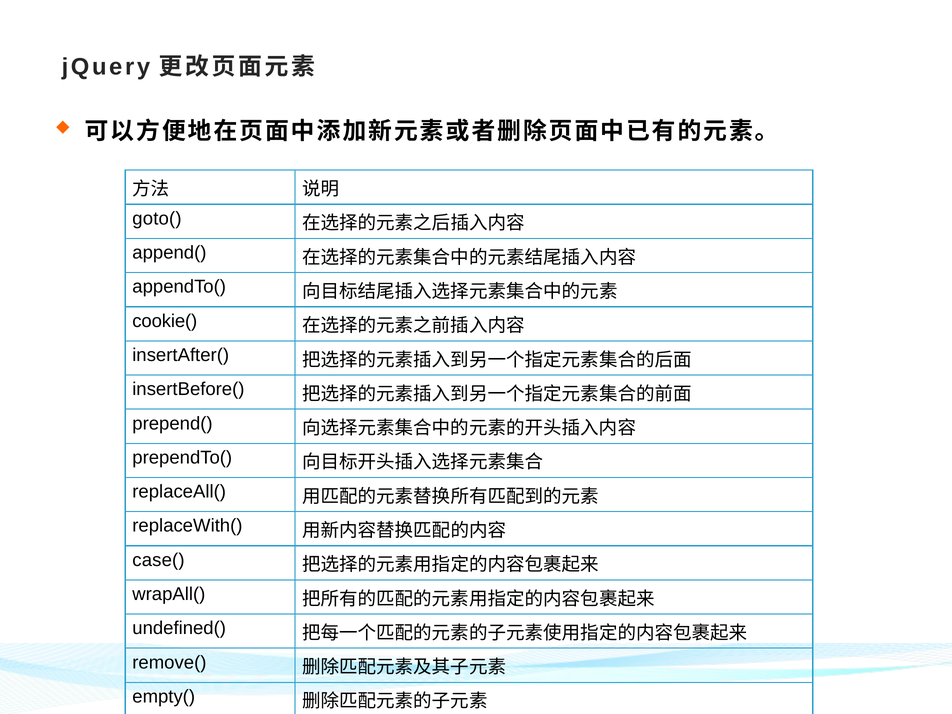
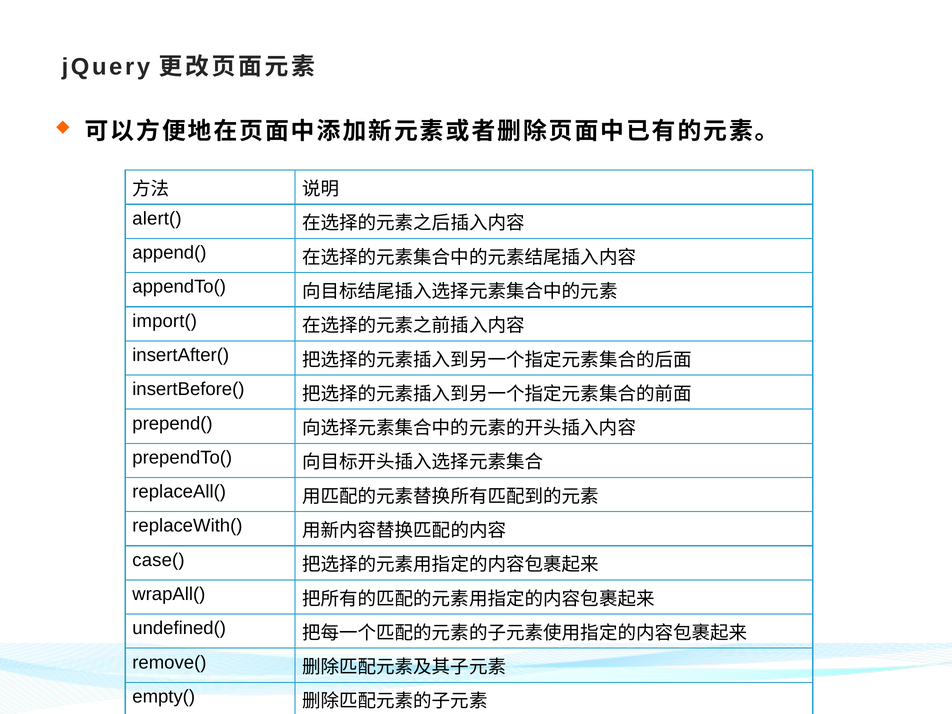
goto(: goto( -> alert( (157, 219)
cookie(: cookie( -> import( (165, 321)
